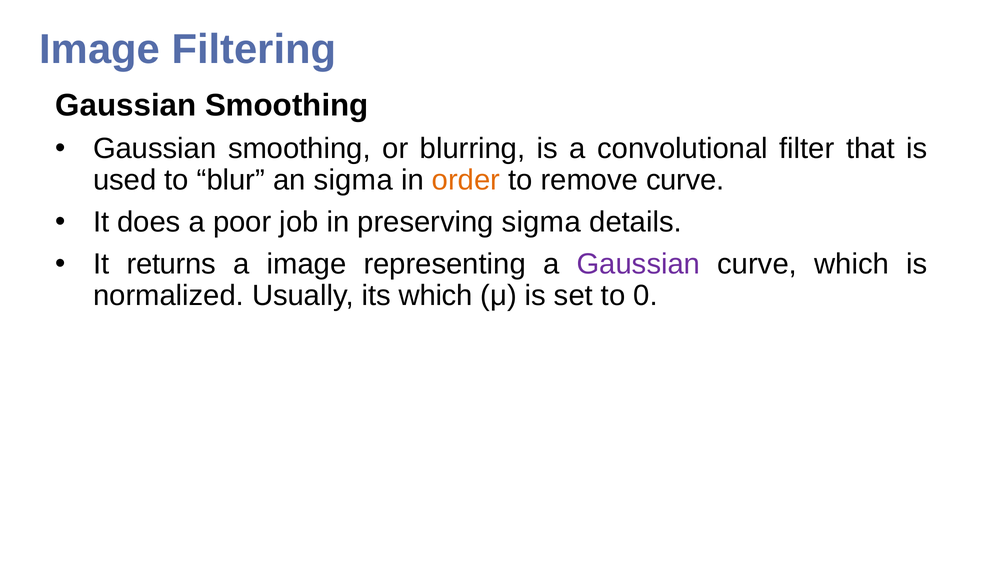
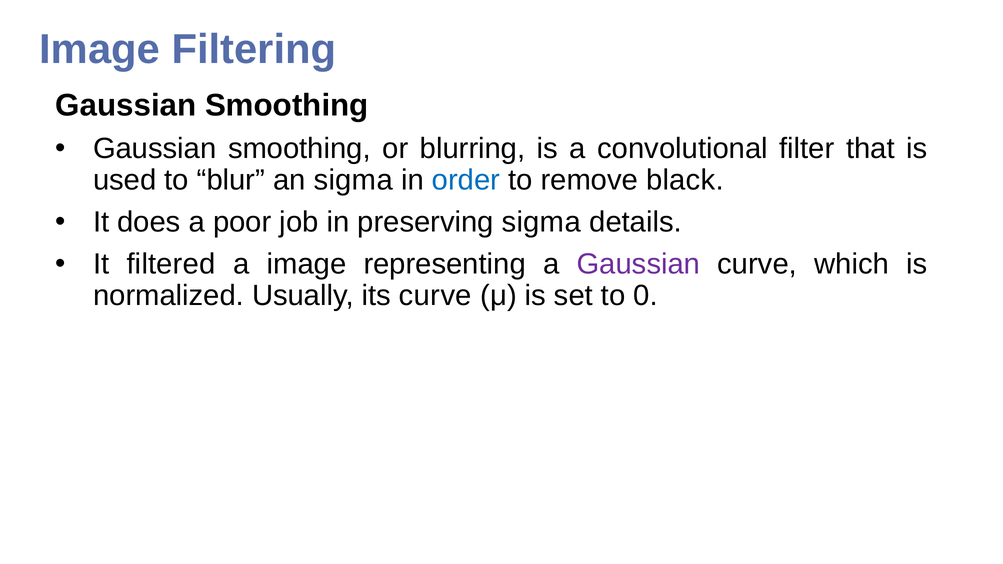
order colour: orange -> blue (466, 180)
remove curve: curve -> black (685, 180)
returns: returns -> filtered (171, 264)
its which: which -> curve (435, 296)
